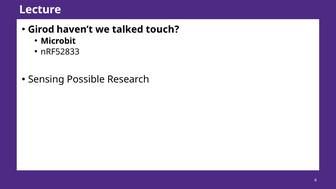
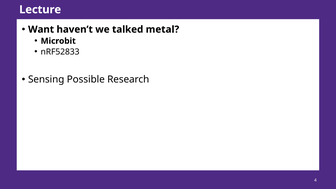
Girod: Girod -> Want (41, 29)
touch: touch -> metal (162, 29)
